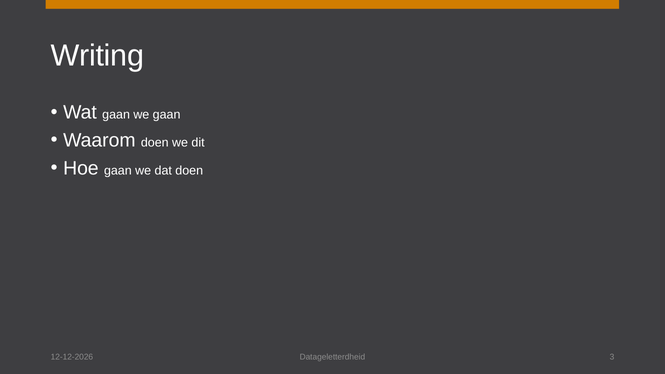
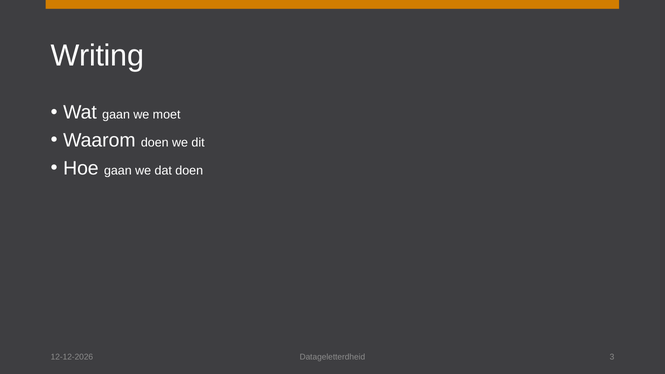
we gaan: gaan -> moet (167, 115)
